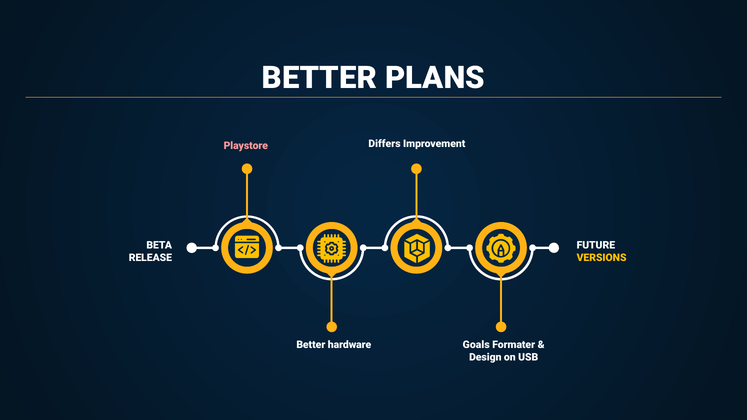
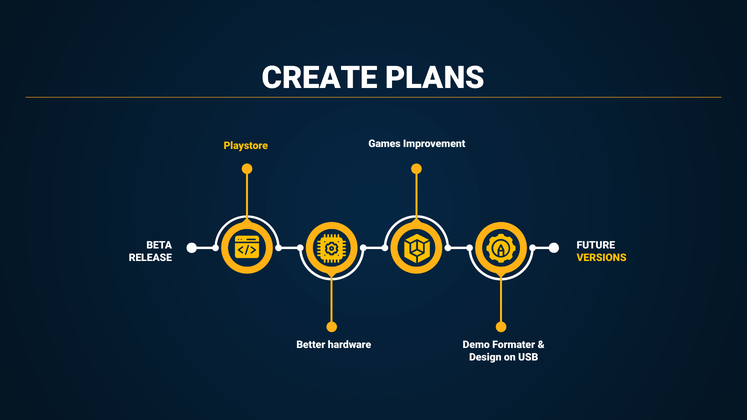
BETTER: BETTER -> CREATE (320, 78)
Differs: Differs -> Games (385, 144)
Playstore colour: pink -> yellow (246, 146)
Goals: Goals -> Demo (476, 345)
